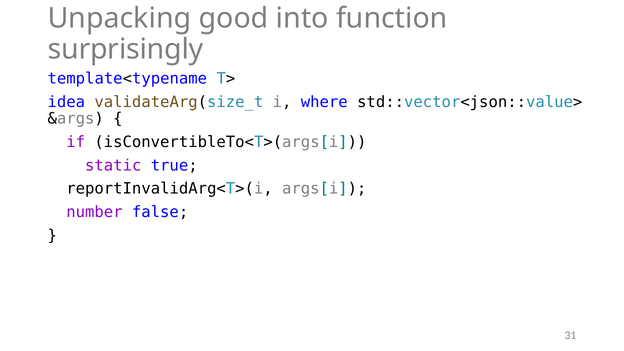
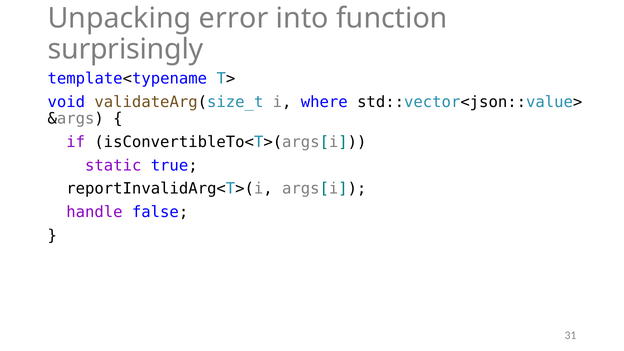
good: good -> error (234, 18)
idea: idea -> void (66, 102)
number: number -> handle (94, 212)
